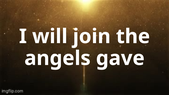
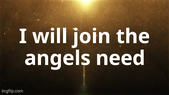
gave: gave -> need (120, 58)
